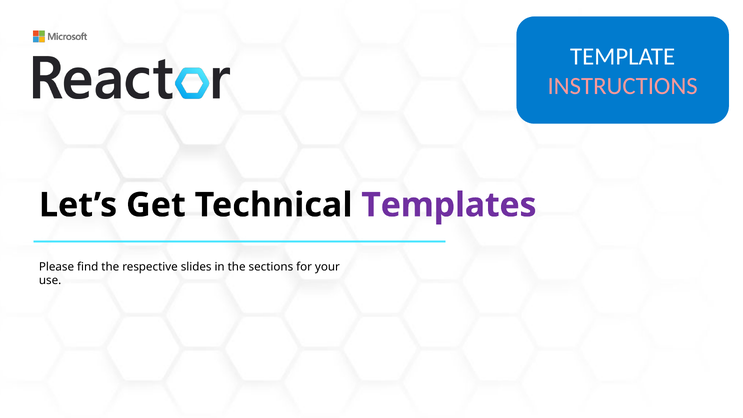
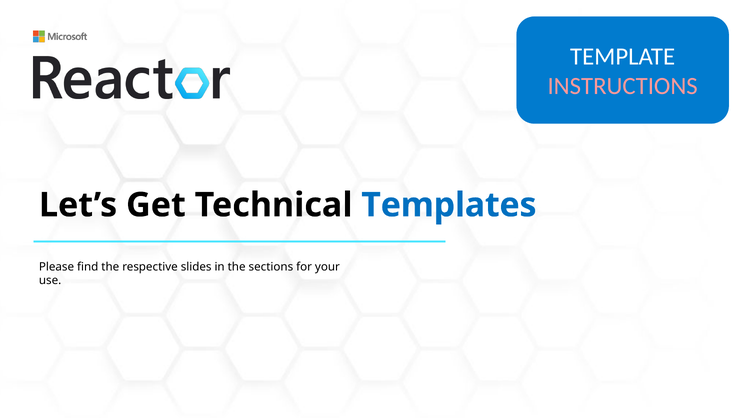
Templates colour: purple -> blue (449, 205)
